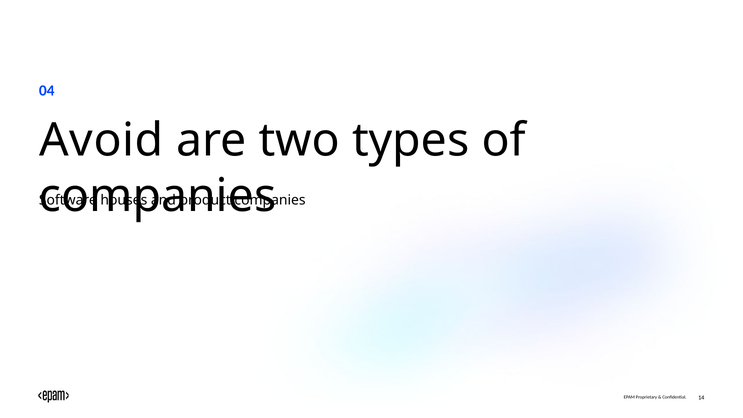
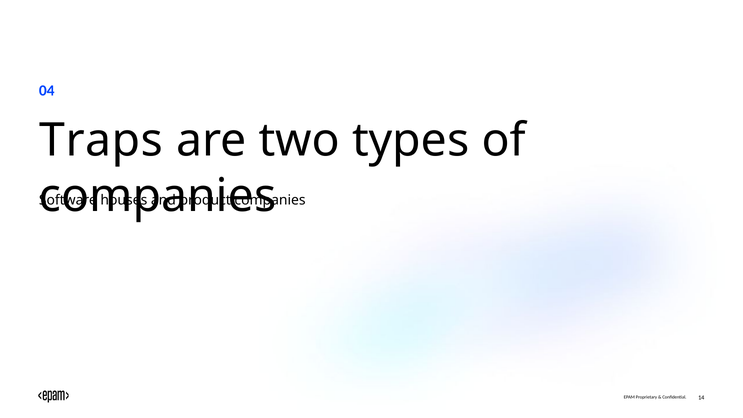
Avoid: Avoid -> Traps (101, 140)
